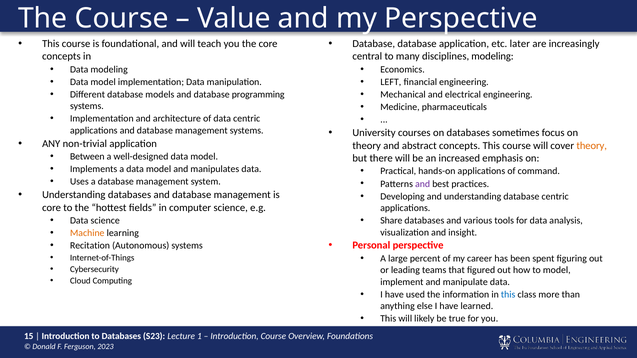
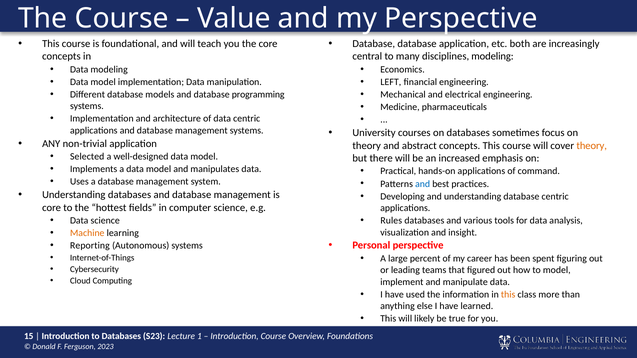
later: later -> both (520, 44)
Between: Between -> Selected (87, 157)
and colour: purple -> blue (423, 184)
Share: Share -> Rules (391, 221)
Recitation: Recitation -> Reporting (90, 246)
this colour: blue -> orange (508, 295)
